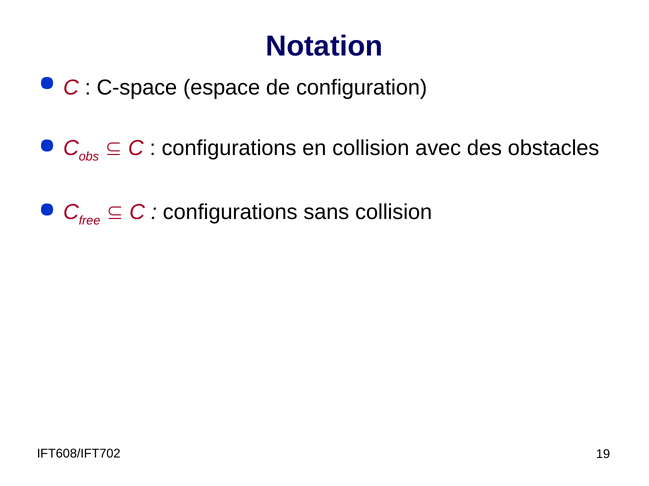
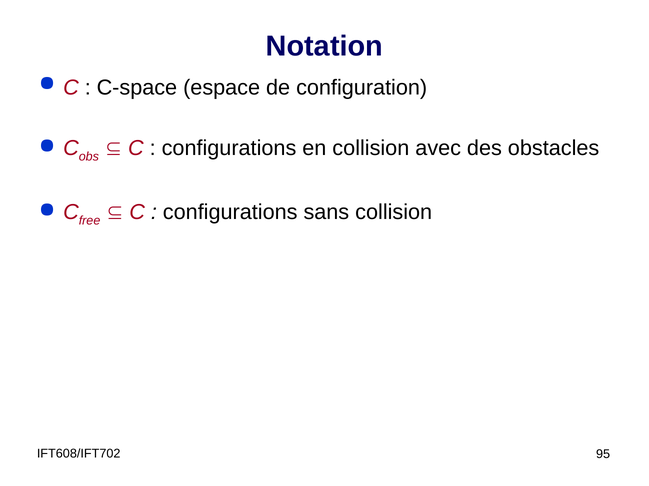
19: 19 -> 95 (603, 455)
